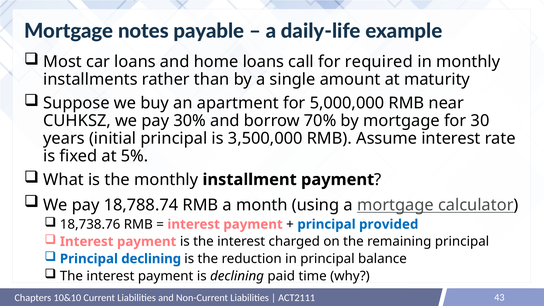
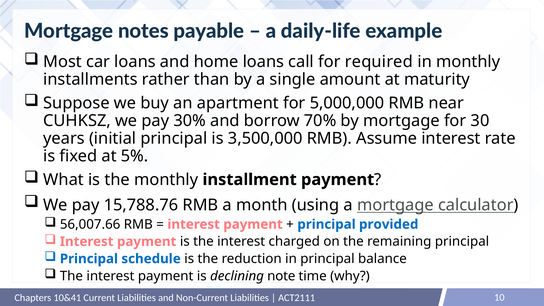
18,788.74: 18,788.74 -> 15,788.76 (141, 205)
18,738.76: 18,738.76 -> 56,007.66 (90, 224)
Principal declining: declining -> schedule (151, 259)
paid: paid -> note (281, 276)
10&10: 10&10 -> 10&41 (67, 298)
43: 43 -> 10 (499, 298)
